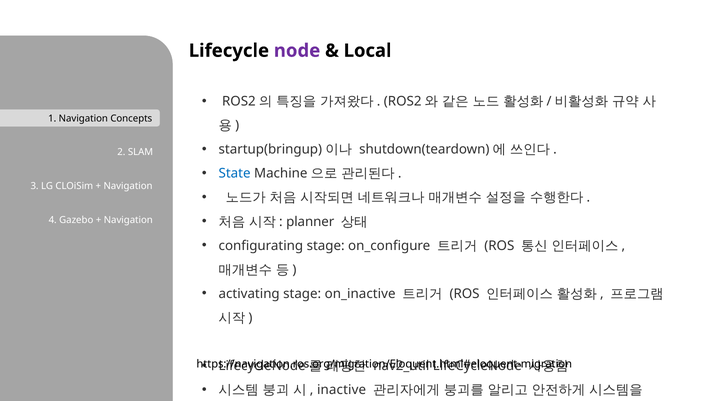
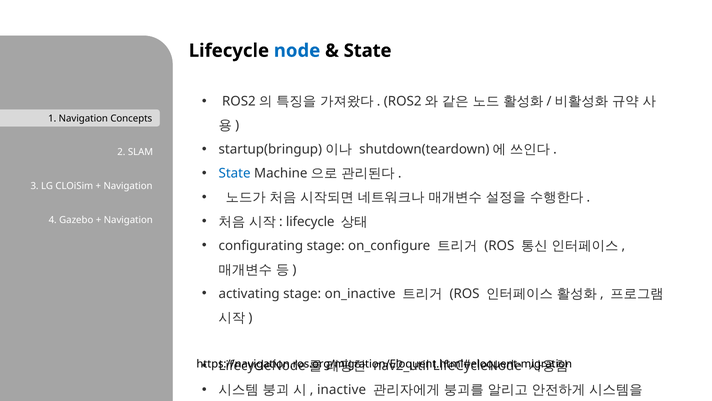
node colour: purple -> blue (297, 51)
Local: Local -> State (368, 51)
planner: planner -> lifecycle (310, 221)
